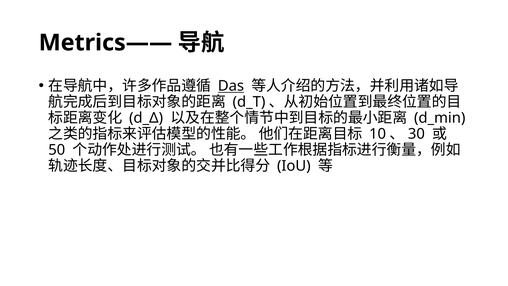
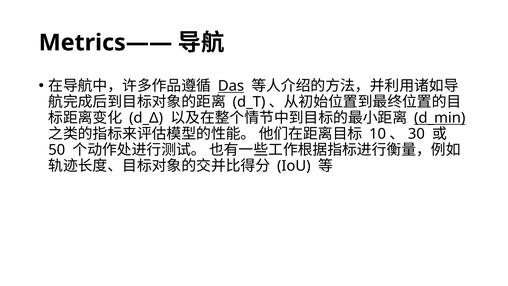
d_min underline: none -> present (440, 118)
